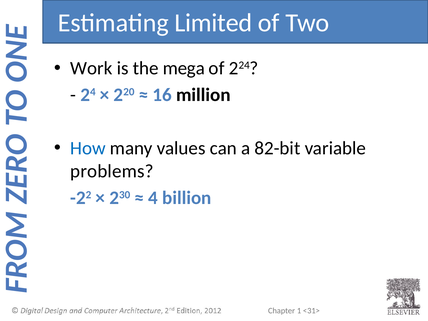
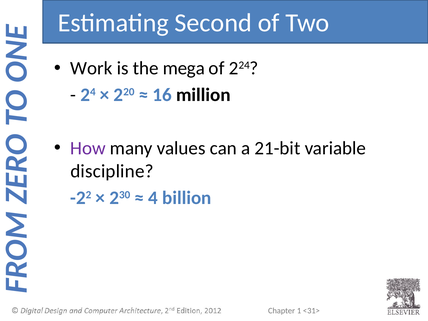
Limited: Limited -> Second (213, 23)
How colour: blue -> purple (88, 148)
82-bit: 82-bit -> 21-bit (277, 148)
problems: problems -> discipline (112, 171)
